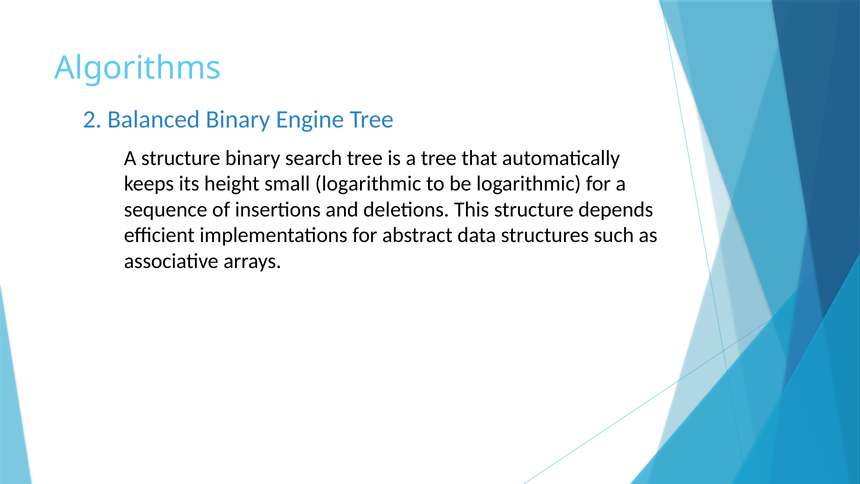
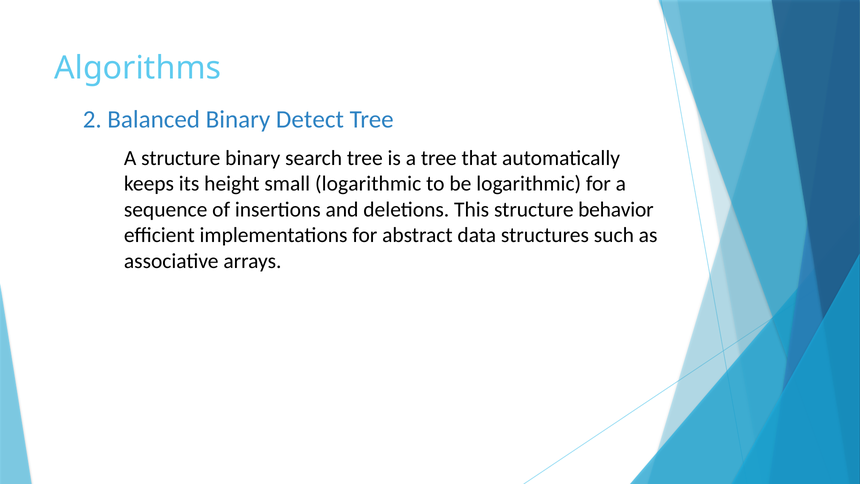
Engine: Engine -> Detect (310, 119)
depends: depends -> behavior (616, 209)
